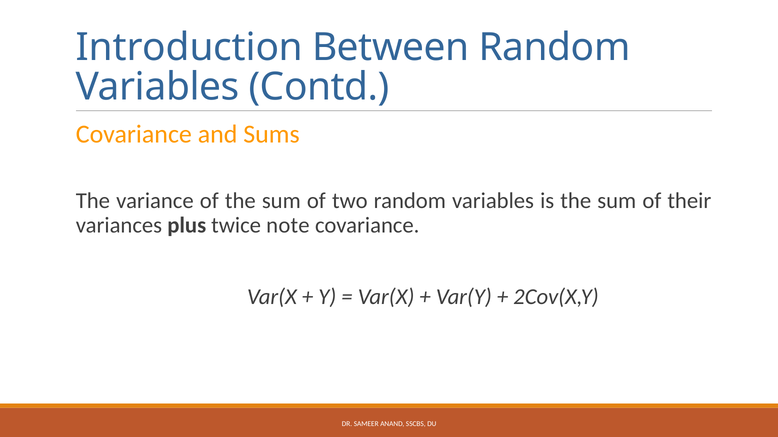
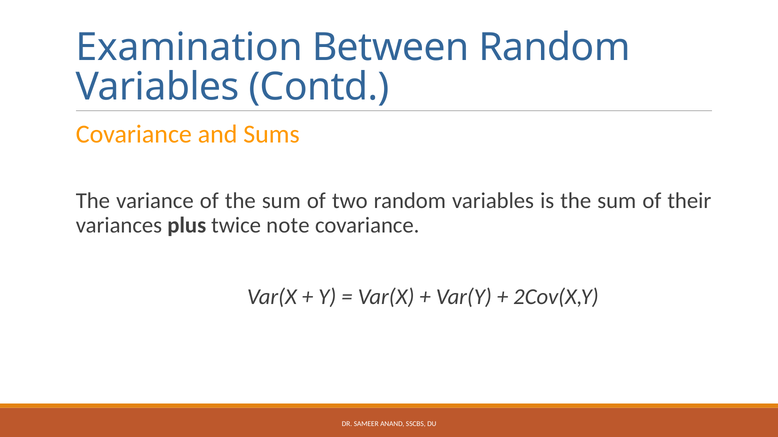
Introduction: Introduction -> Examination (189, 47)
